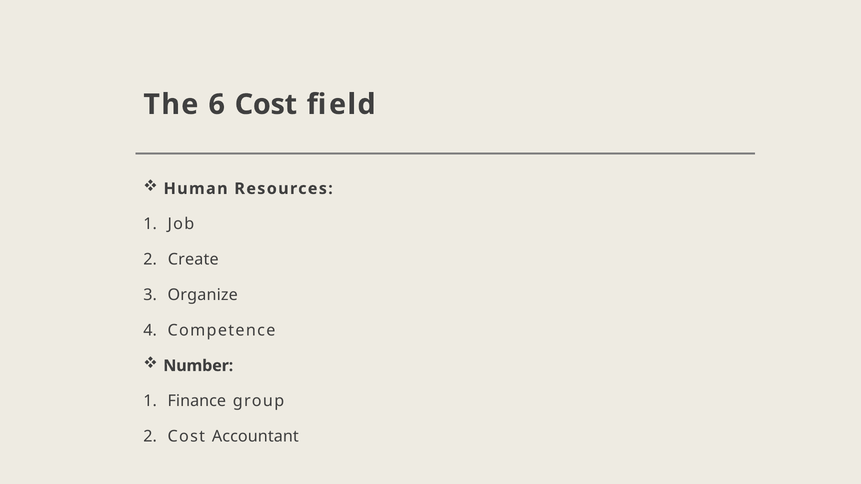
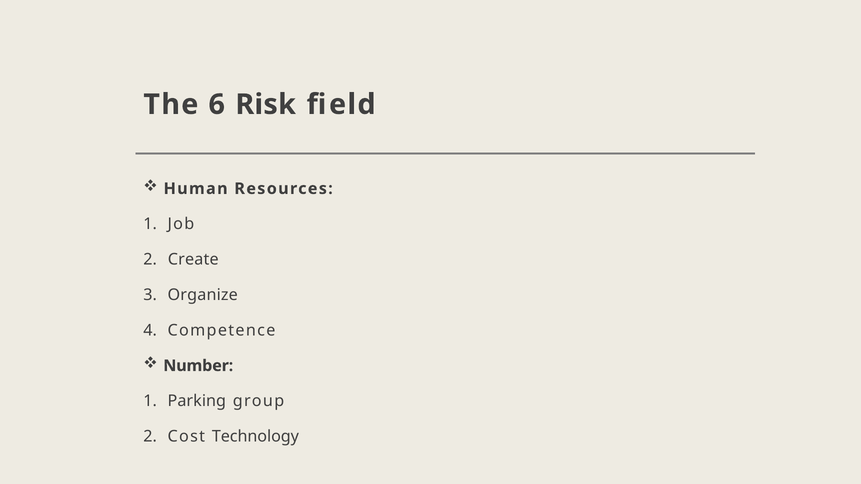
6 Cost: Cost -> Risk (266, 105)
Finance: Finance -> Parking (197, 401)
Accountant: Accountant -> Technology (255, 437)
